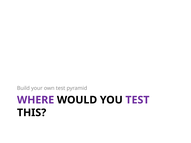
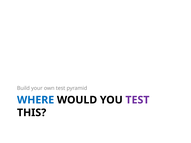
WHERE colour: purple -> blue (36, 100)
